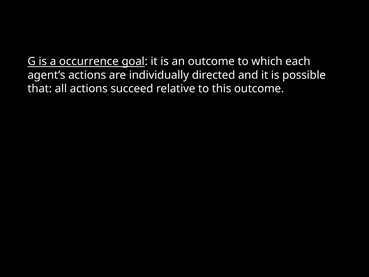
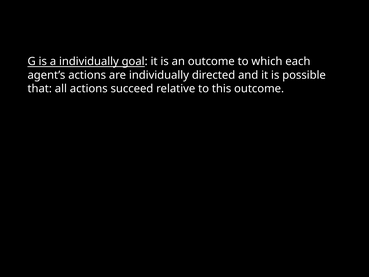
a occurrence: occurrence -> individually (89, 61)
